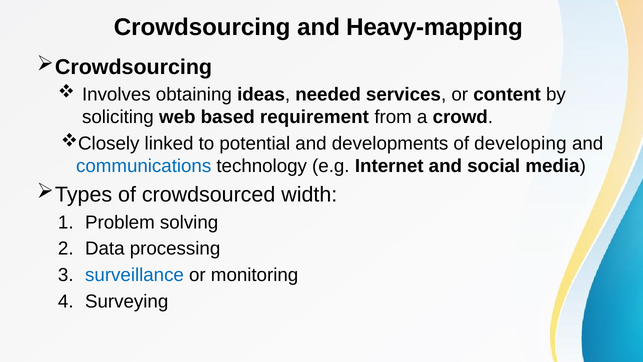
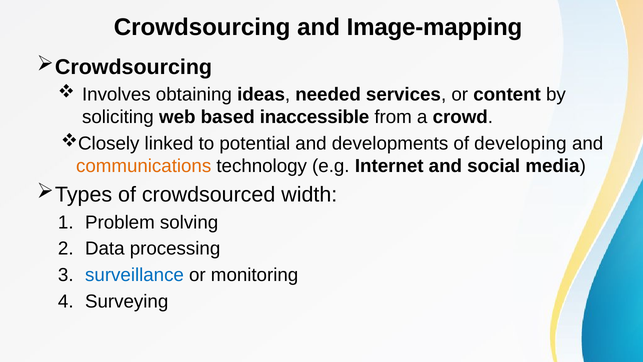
Heavy-mapping: Heavy-mapping -> Image-mapping (434, 27)
requirement: requirement -> inaccessible (315, 117)
communications colour: blue -> orange (144, 166)
